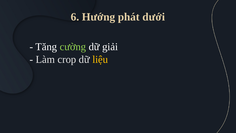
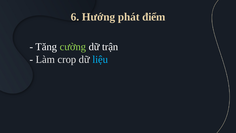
dưới: dưới -> điểm (154, 17)
giải: giải -> trận (110, 47)
liệu colour: yellow -> light blue (100, 59)
